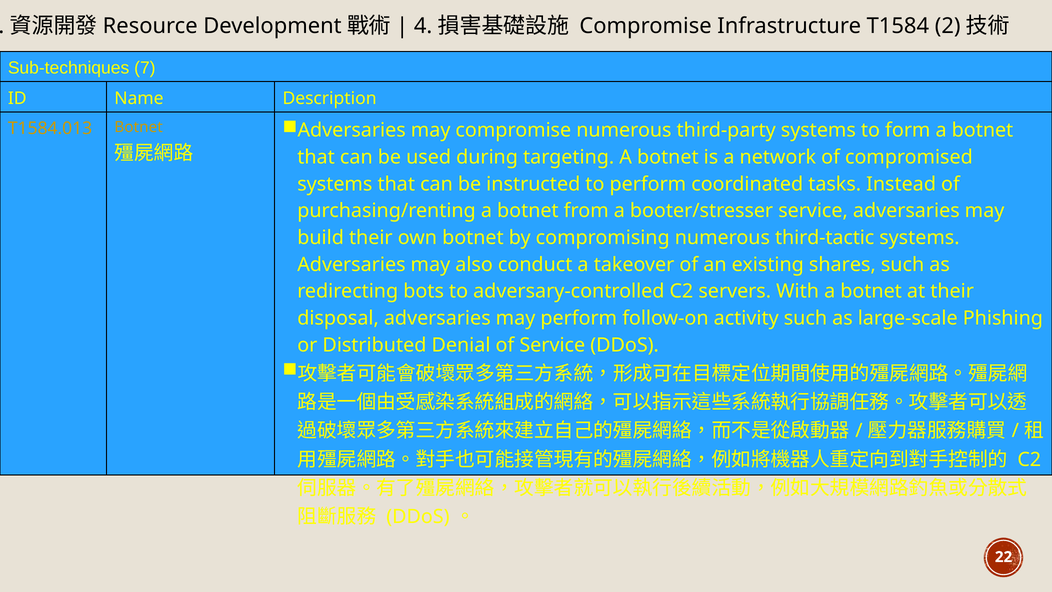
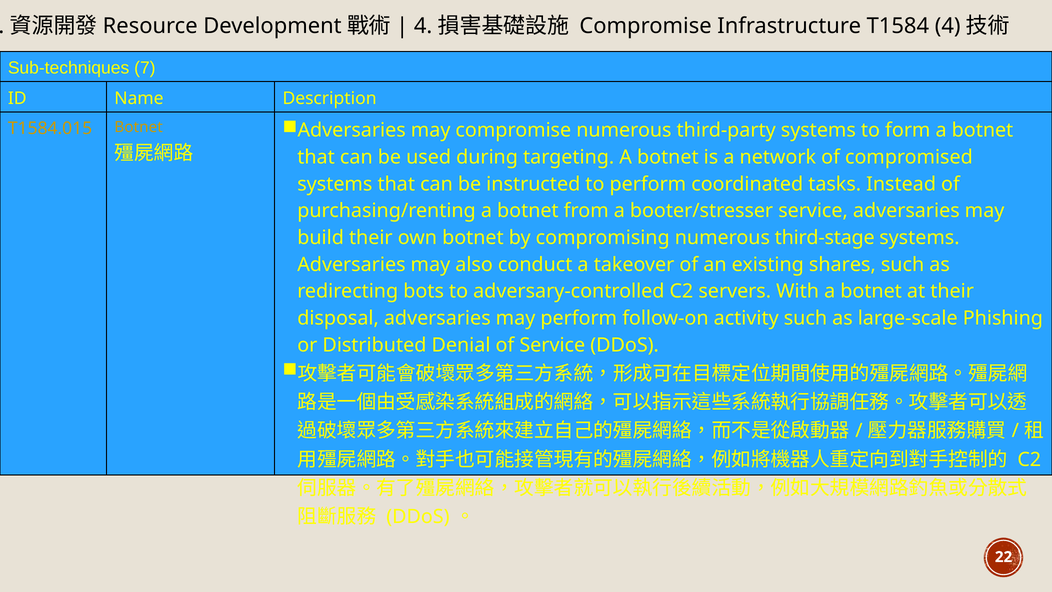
T1584 2: 2 -> 4 (948, 26)
T1584.013: T1584.013 -> T1584.015 (50, 129)
third-tactic: third-tactic -> third-stage (825, 238)
